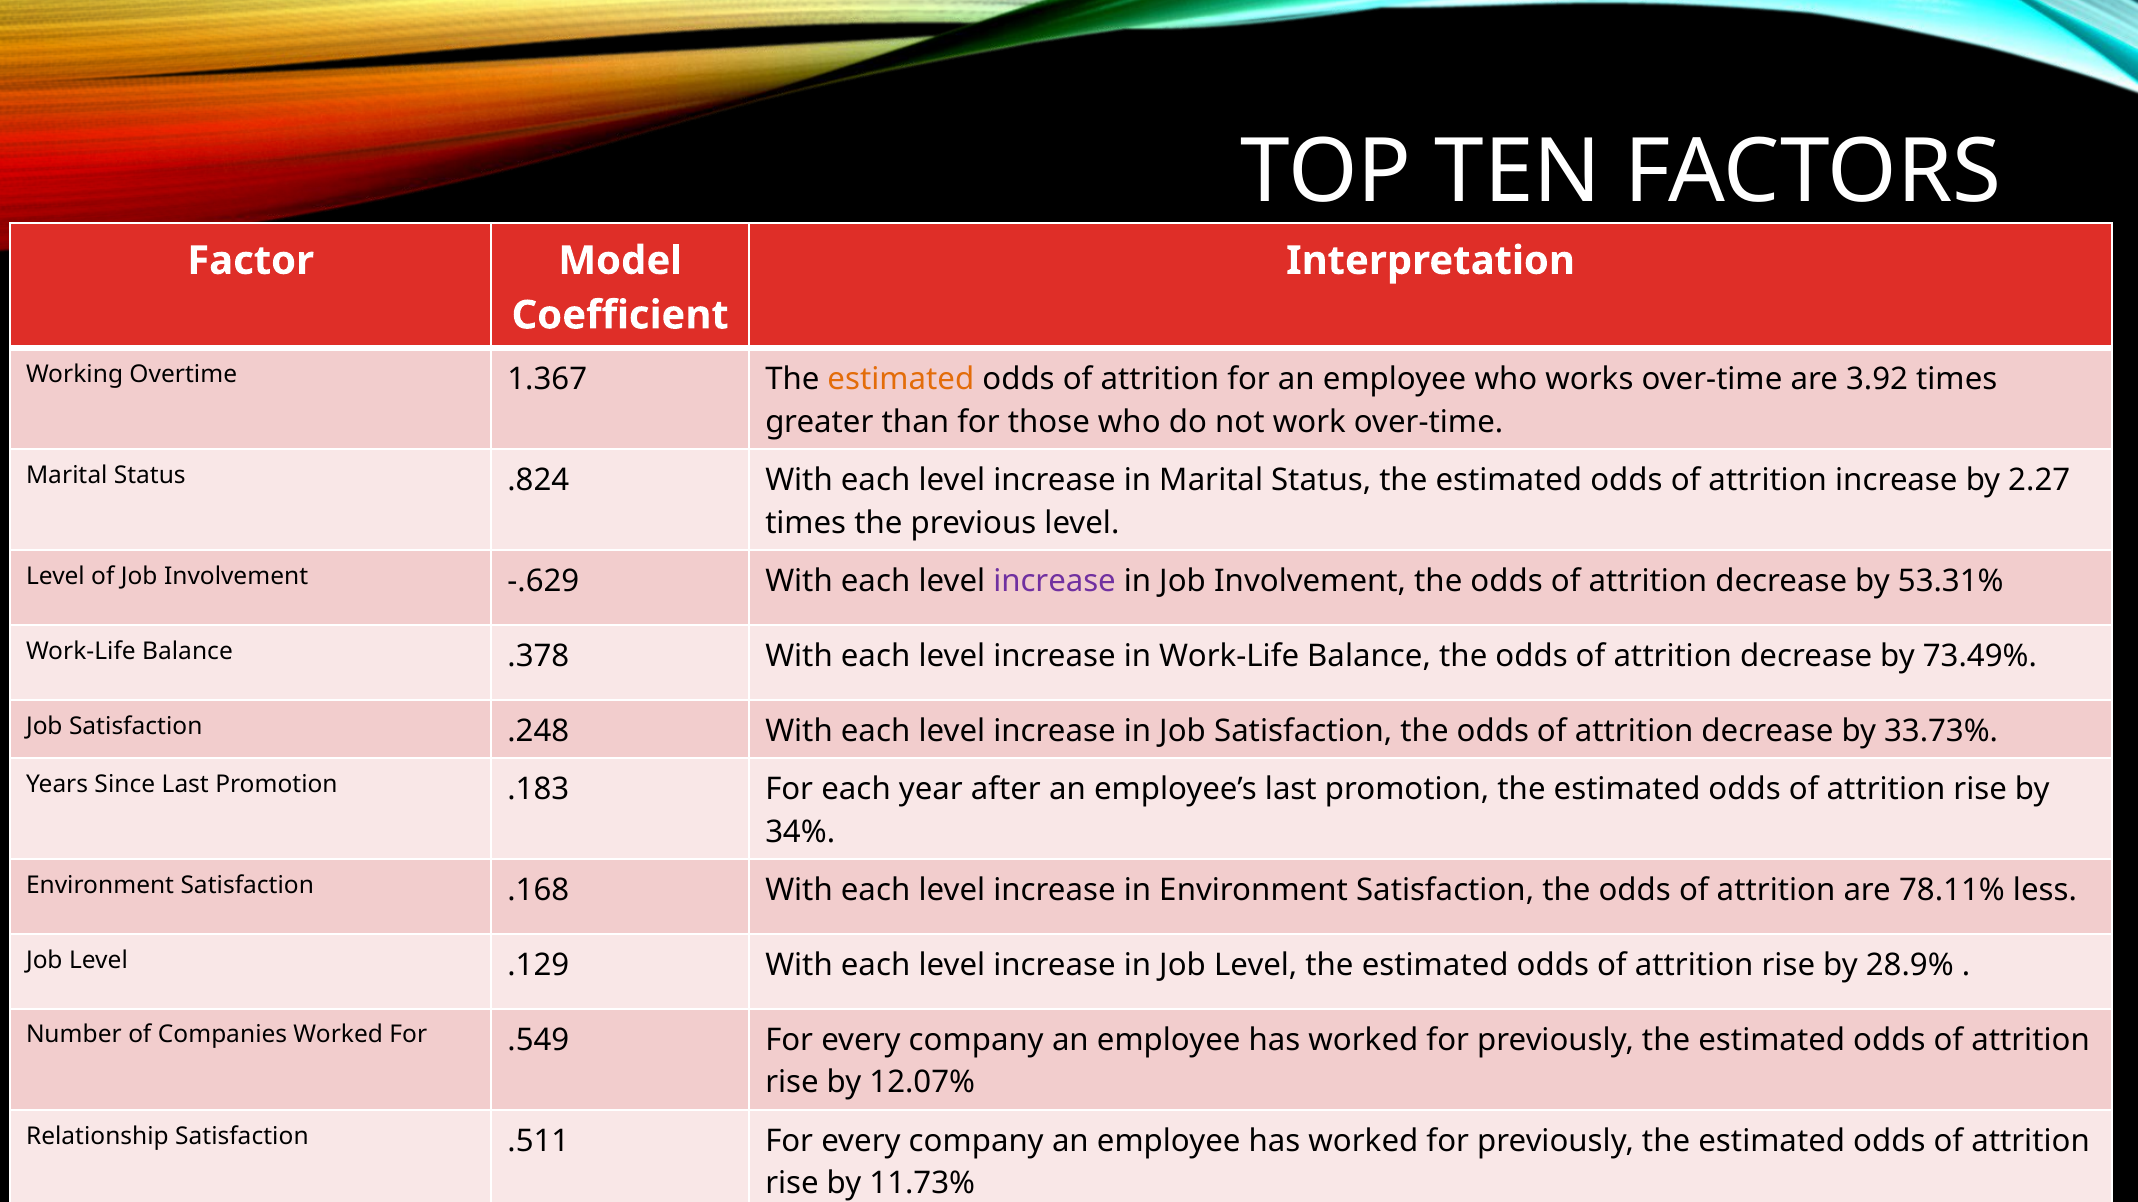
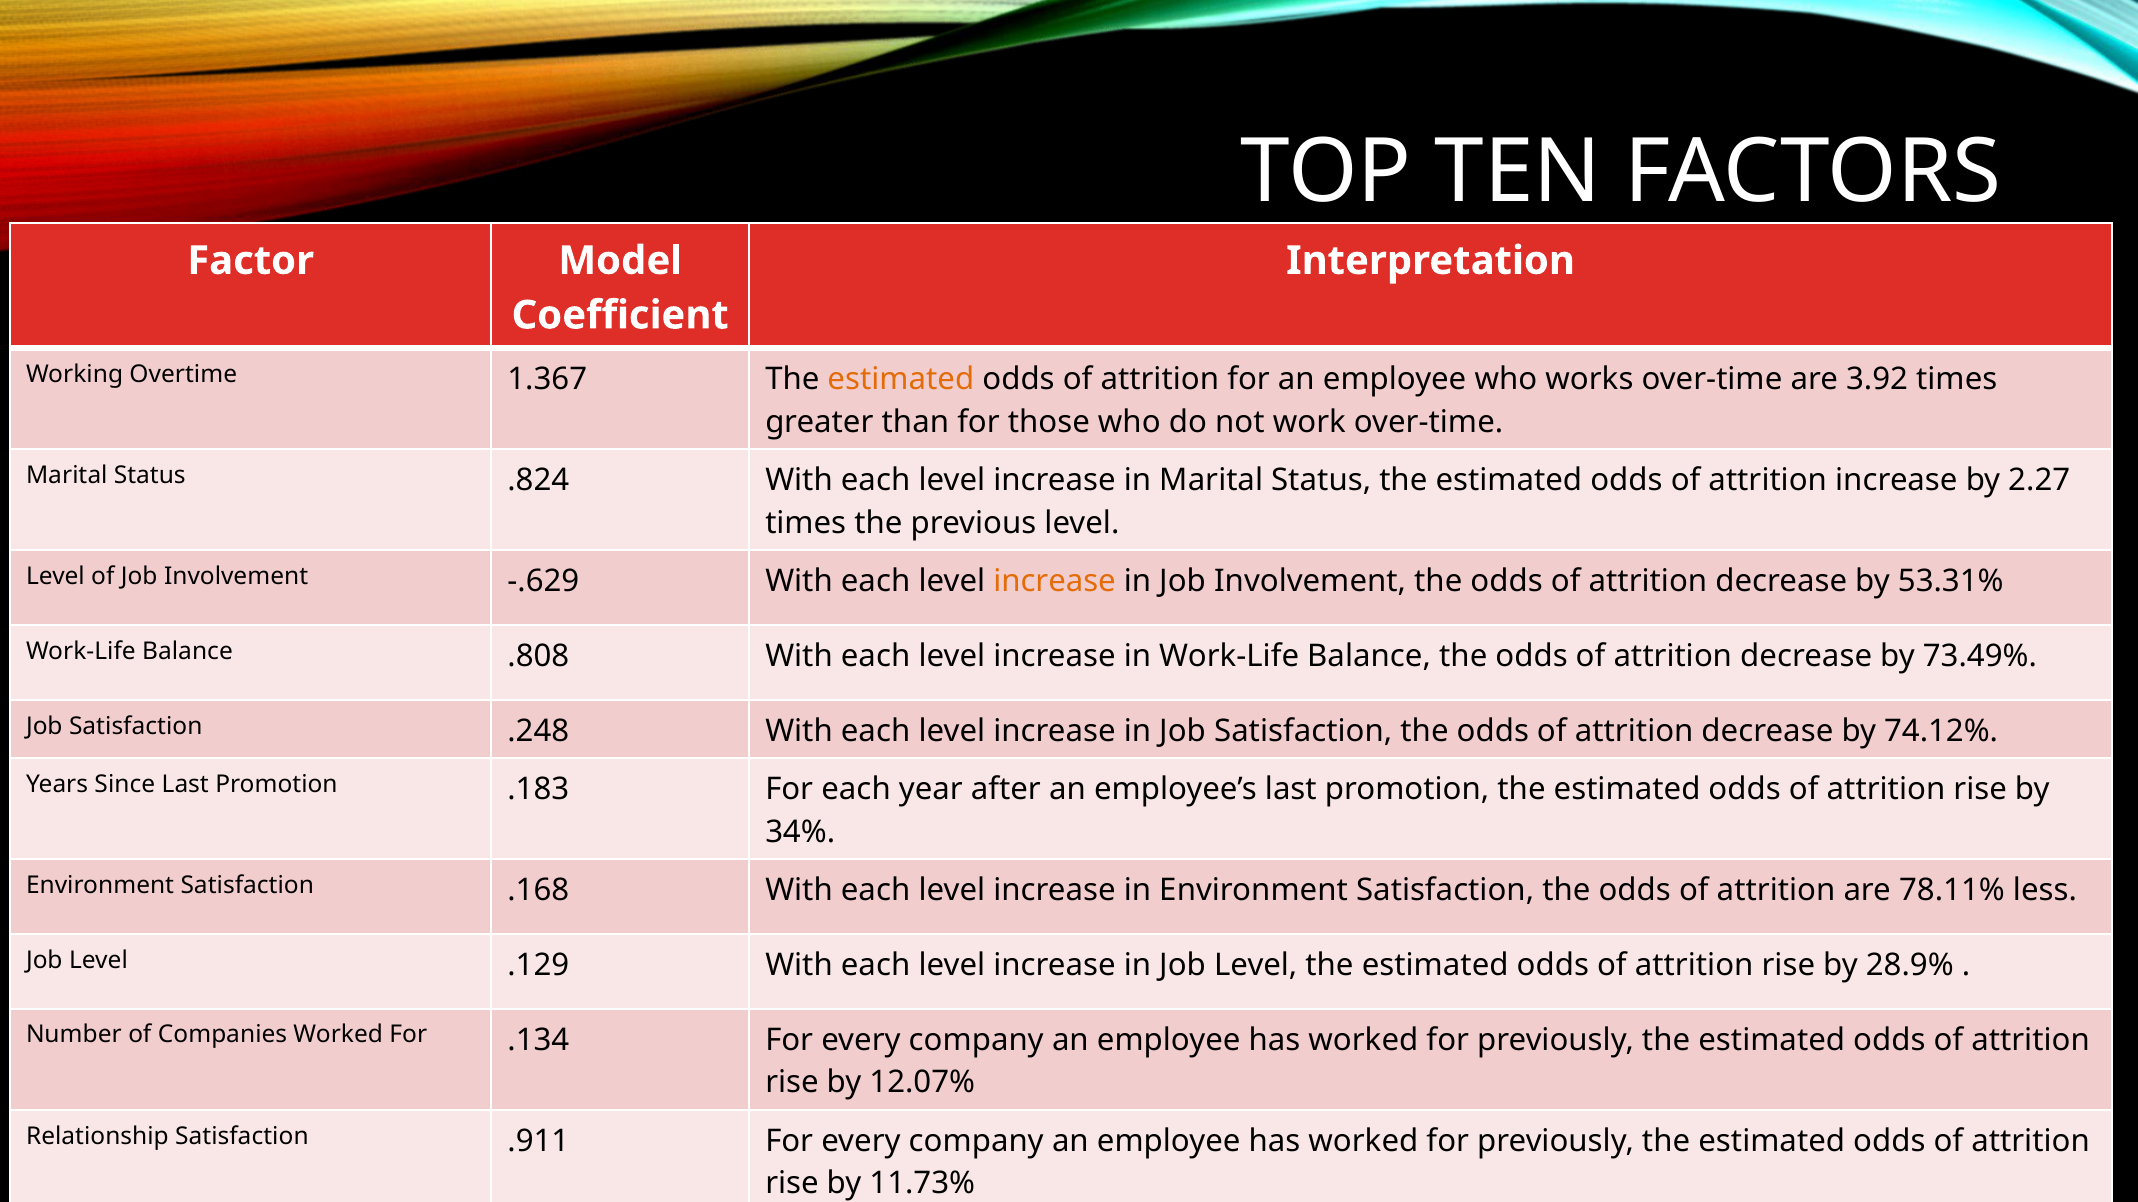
increase colour: purple -> orange (1055, 582)
.378: .378 -> .808 (538, 657)
33.73%: 33.73% -> 74.12% (1941, 731)
.549: .549 -> .134 (538, 1040)
.511: .511 -> .911 (538, 1142)
